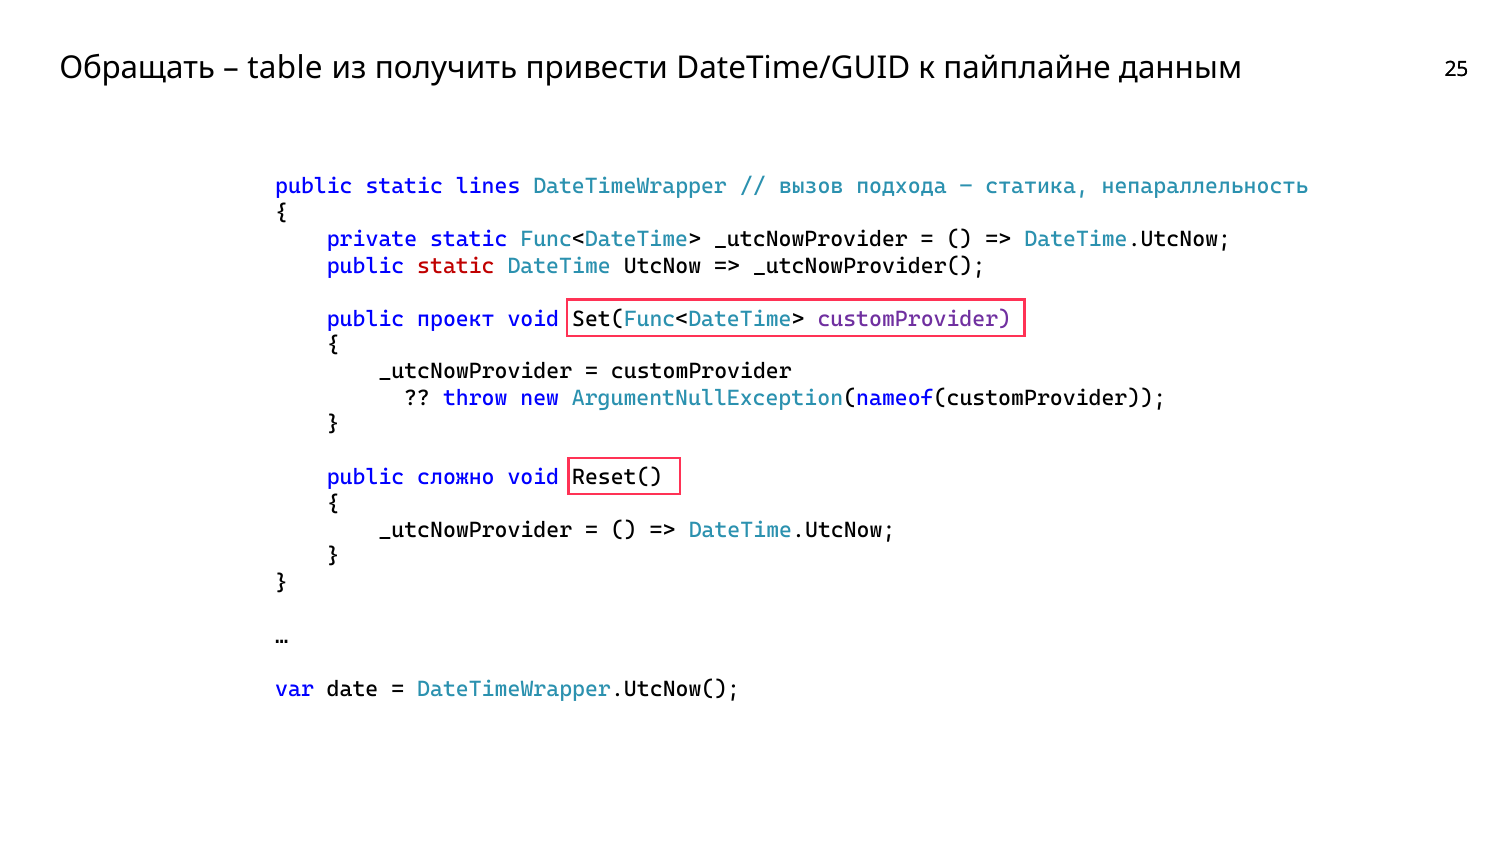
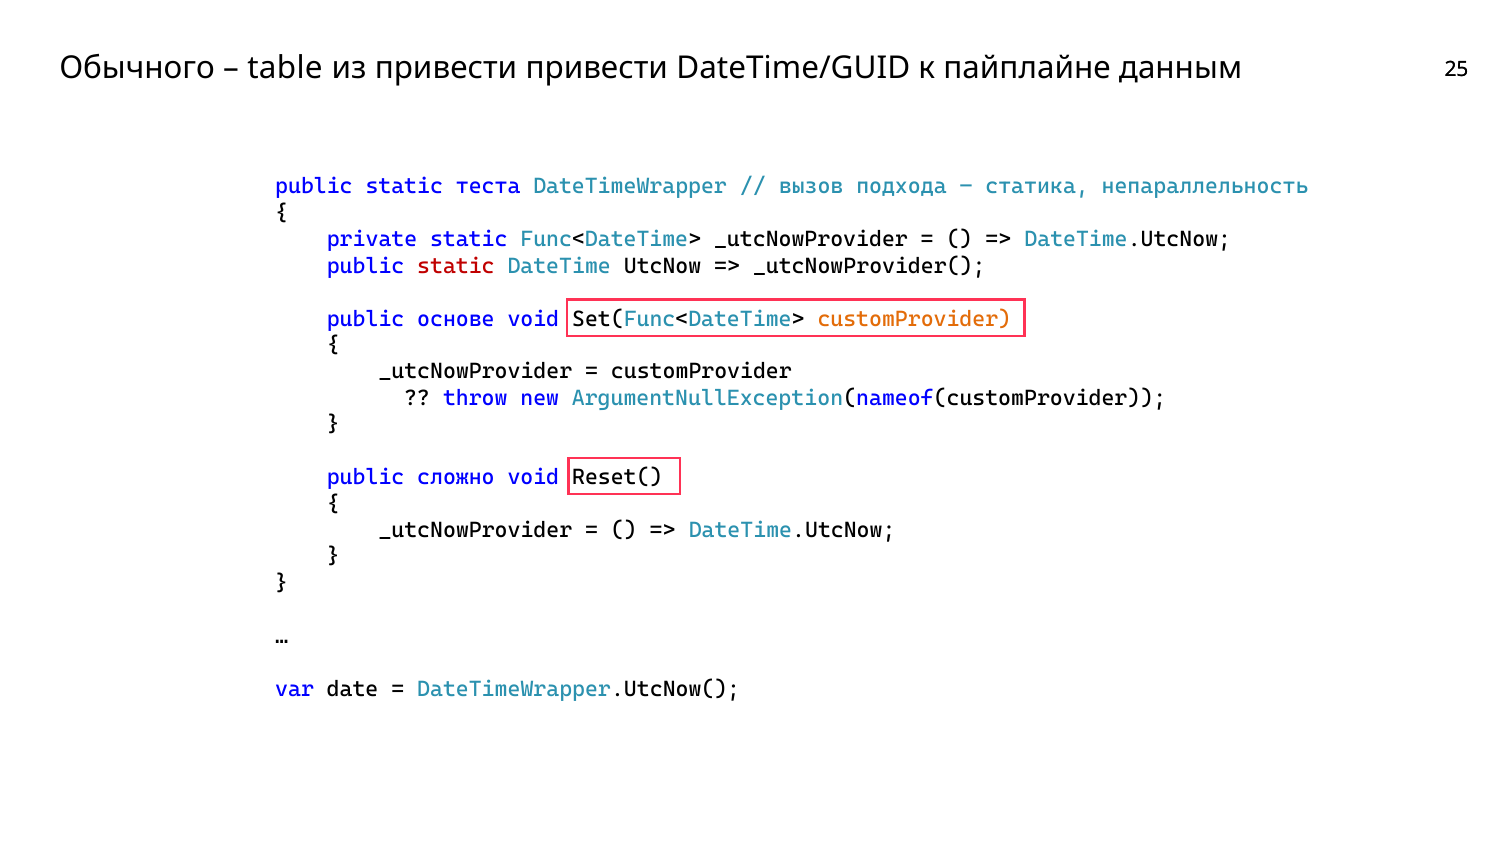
Обращать: Обращать -> Обычного (137, 68)
из получить: получить -> привести (446, 68)
lines: lines -> теста (488, 187)
проект: проект -> основе (456, 319)
customProvider colour: purple -> orange (914, 319)
